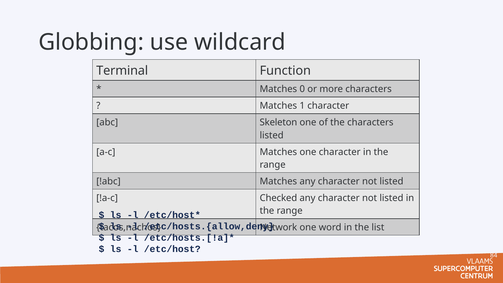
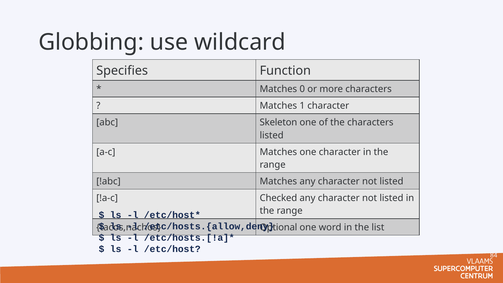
Terminal: Terminal -> Specifies (122, 71)
Network: Network -> Optional (278, 227)
